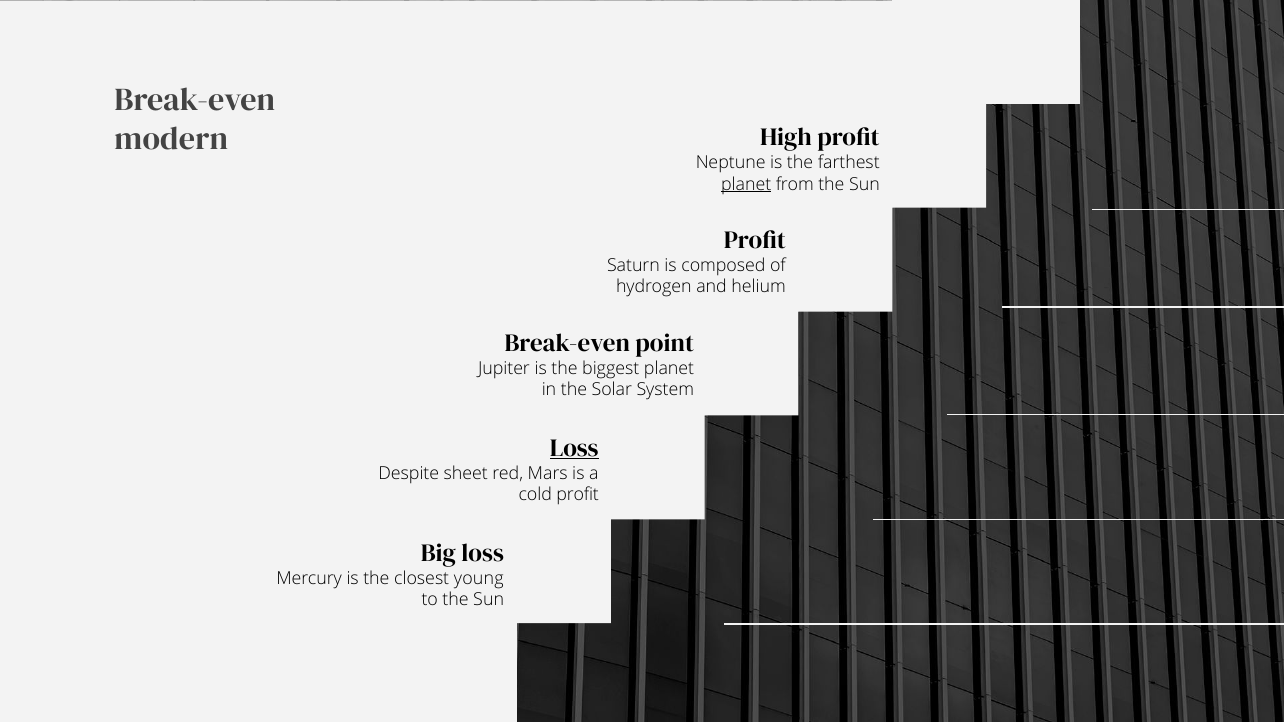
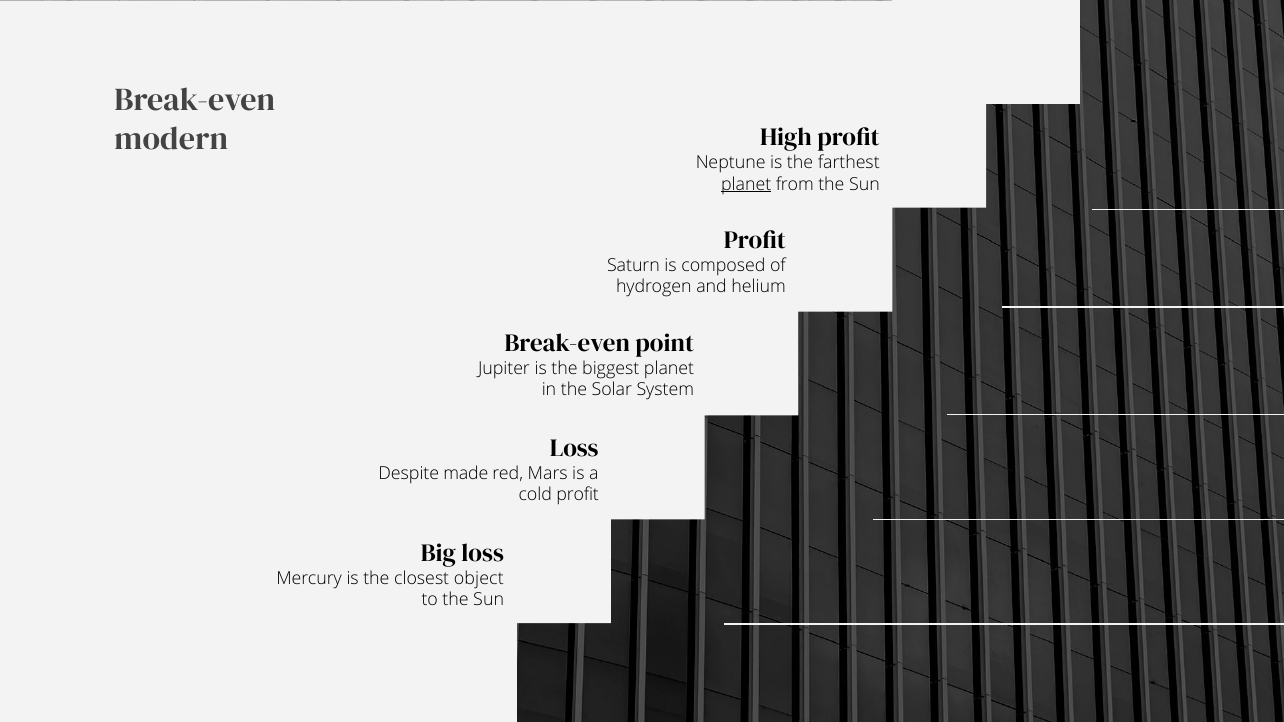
Loss underline: present -> none (574, 448)
sheet: sheet -> made (466, 473)
young: young -> object (479, 579)
